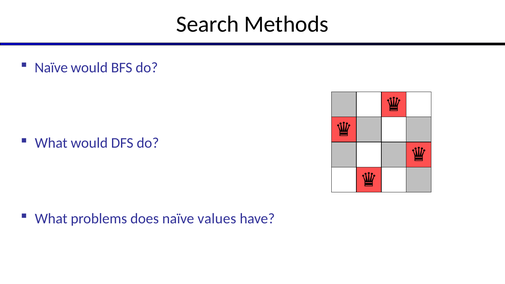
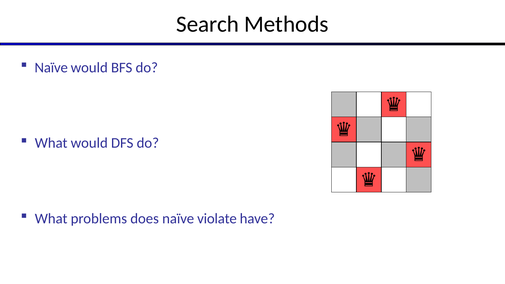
values: values -> violate (217, 219)
